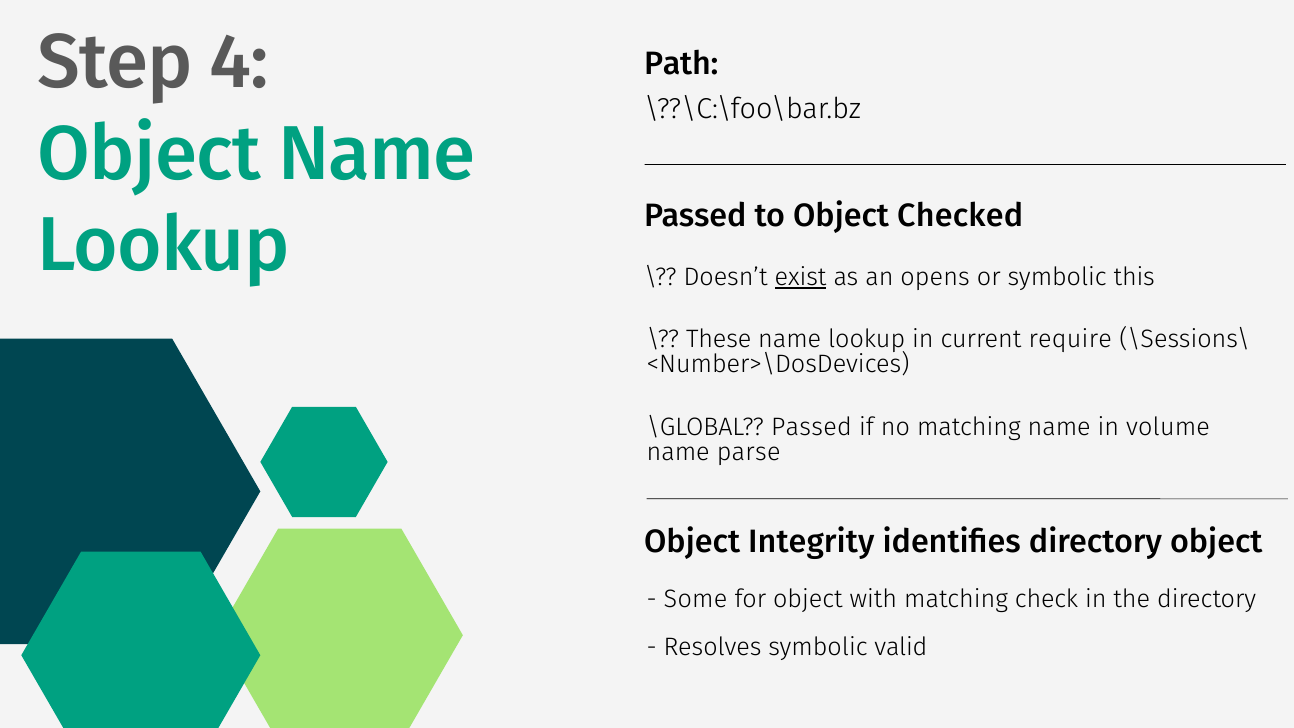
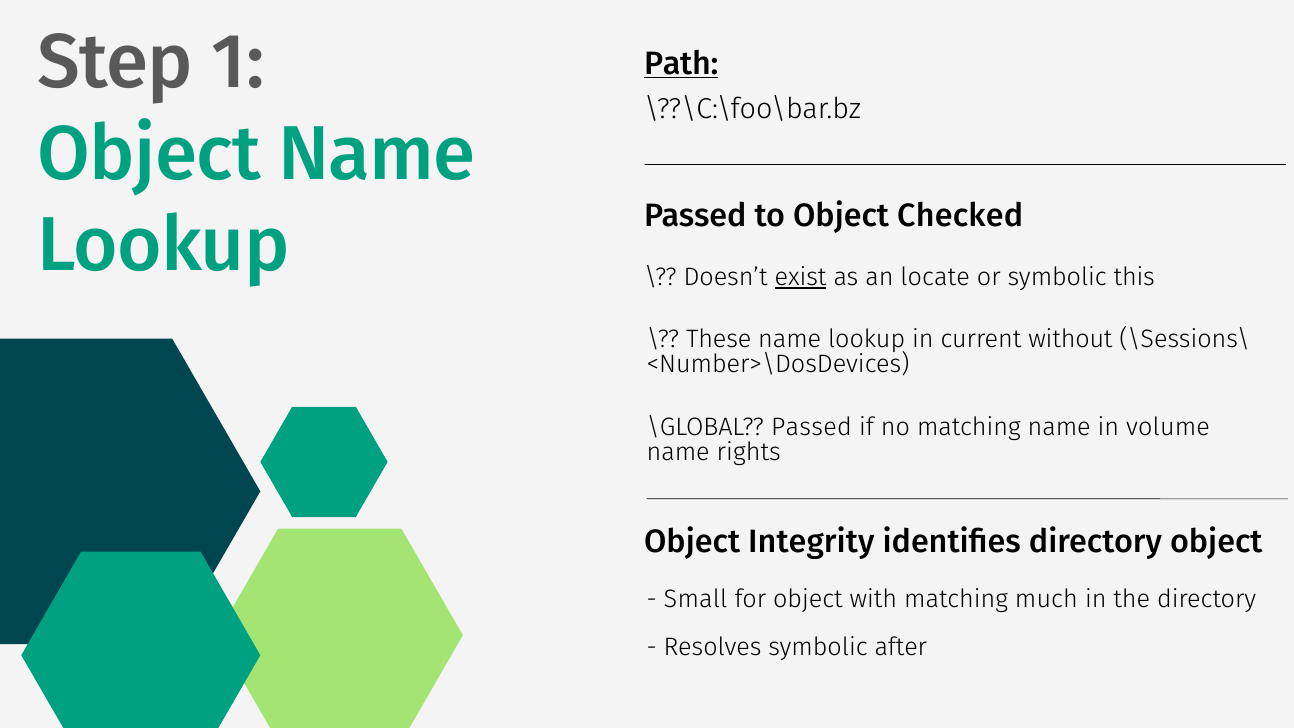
4: 4 -> 1 (238, 62)
Path underline: none -> present (681, 64)
opens: opens -> locate (935, 277)
require: require -> without (1070, 339)
parse: parse -> rights (749, 452)
Some: Some -> Small (696, 600)
check: check -> much (1046, 600)
valid: valid -> after (901, 647)
